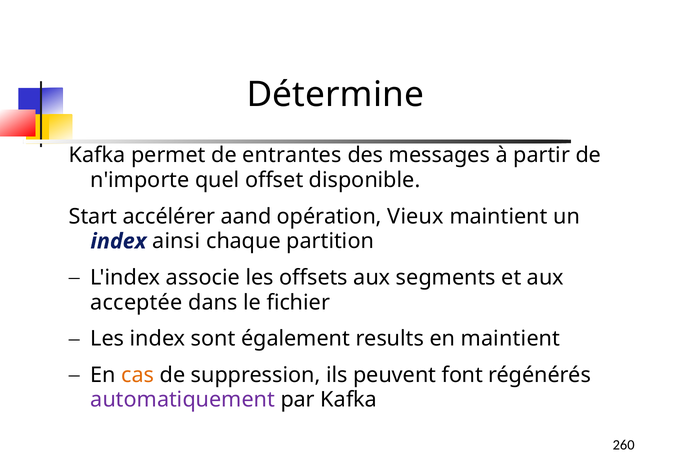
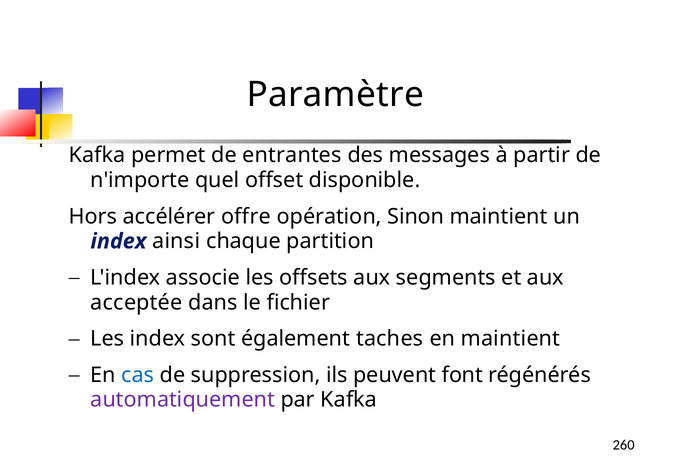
Détermine: Détermine -> Paramètre (335, 95)
Start: Start -> Hors (93, 217)
aand: aand -> offre (246, 217)
Vieux: Vieux -> Sinon (416, 217)
results: results -> taches (390, 339)
cas colour: orange -> blue (138, 375)
